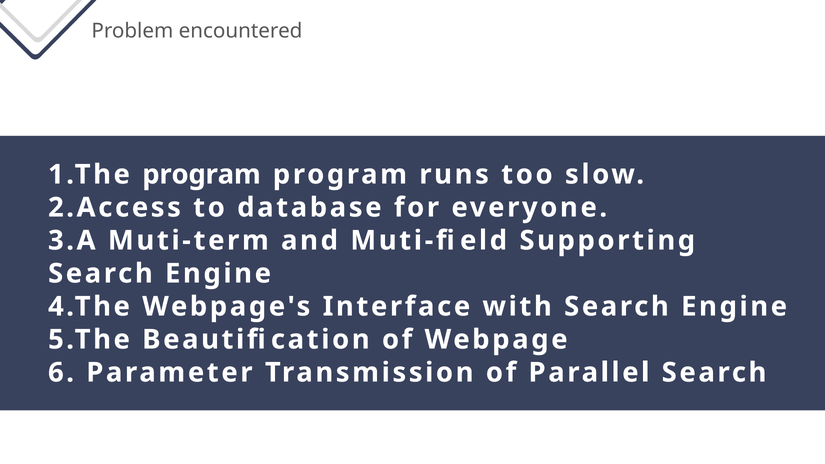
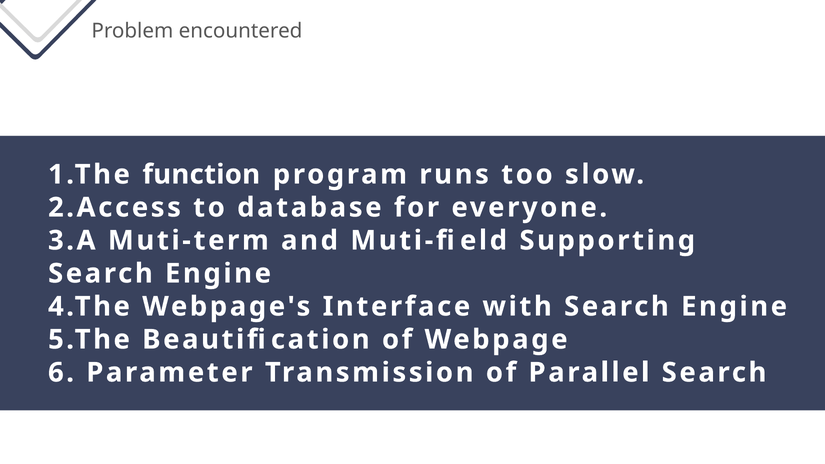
1.The program: program -> function (201, 175)
